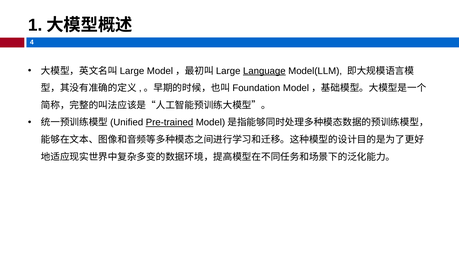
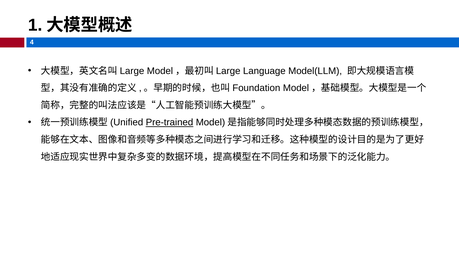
Language underline: present -> none (264, 71)
